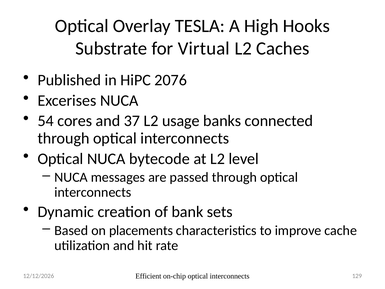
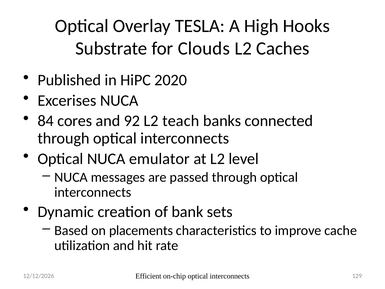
Virtual: Virtual -> Clouds (204, 48)
2076: 2076 -> 2020 (171, 80)
54: 54 -> 84 (46, 121)
37: 37 -> 92 (132, 121)
usage: usage -> teach (181, 121)
bytecode: bytecode -> emulator (159, 159)
